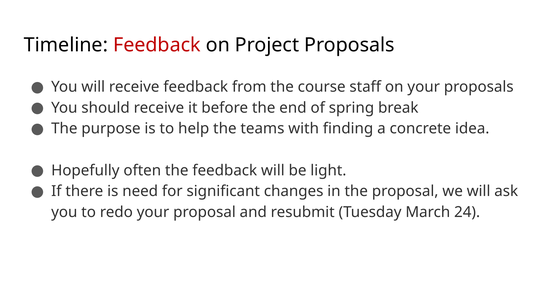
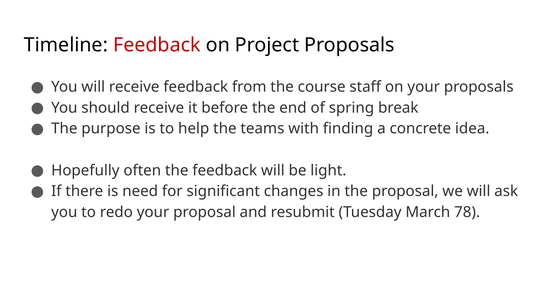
24: 24 -> 78 (467, 212)
